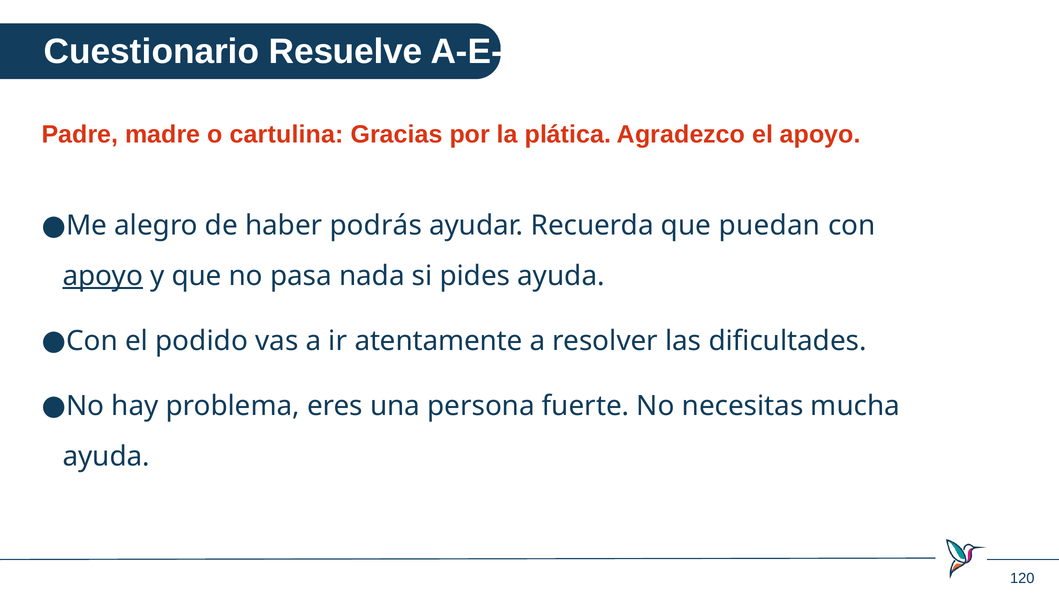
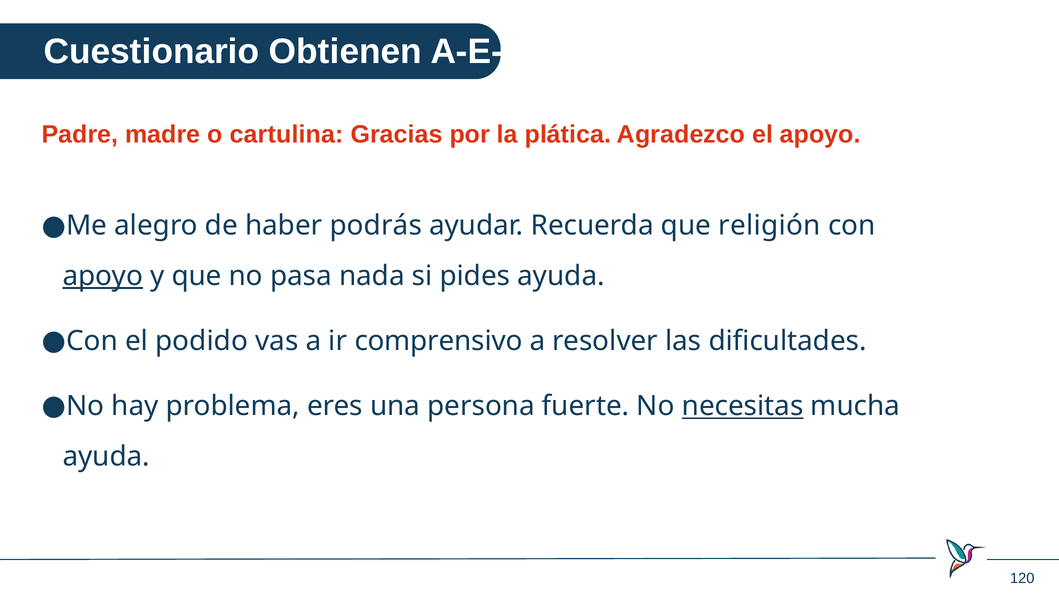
Resuelve: Resuelve -> Obtienen (345, 52)
puedan: puedan -> religión (769, 226)
atentamente: atentamente -> comprensivo (439, 341)
necesitas underline: none -> present (743, 406)
